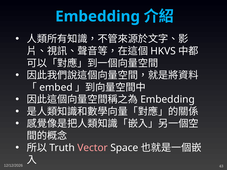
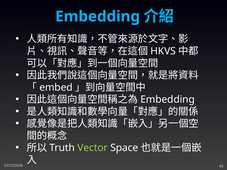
Vector colour: pink -> light green (93, 148)
